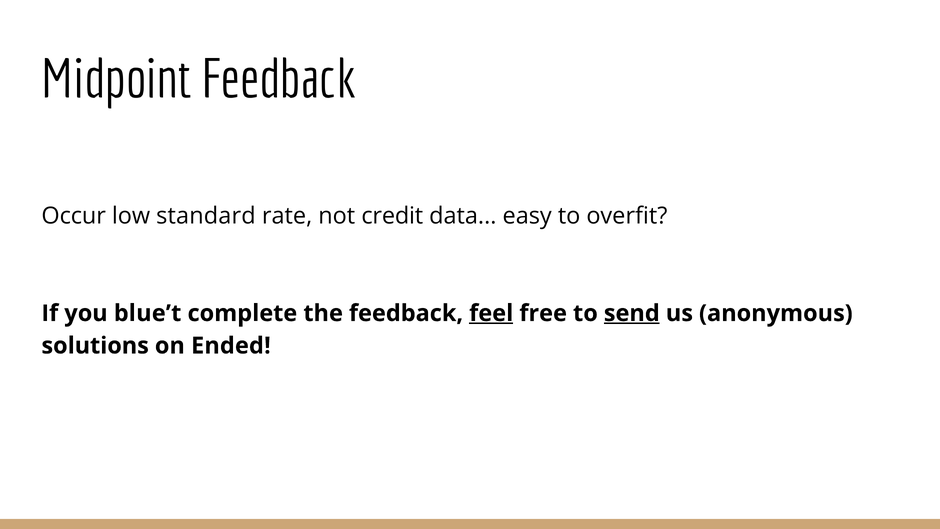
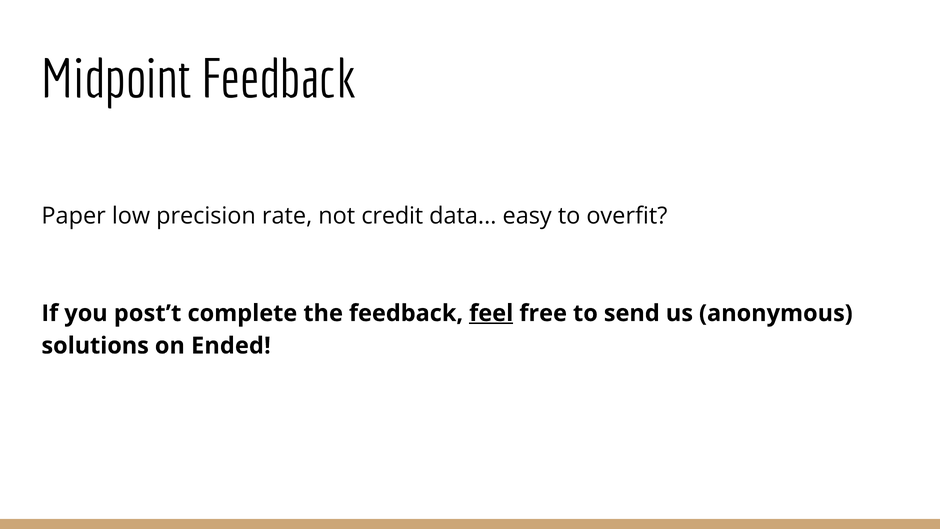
Occur: Occur -> Paper (74, 216)
standard: standard -> precision (206, 216)
blue’t: blue’t -> post’t (148, 313)
send underline: present -> none (632, 313)
